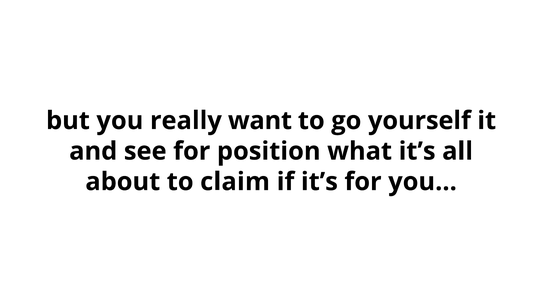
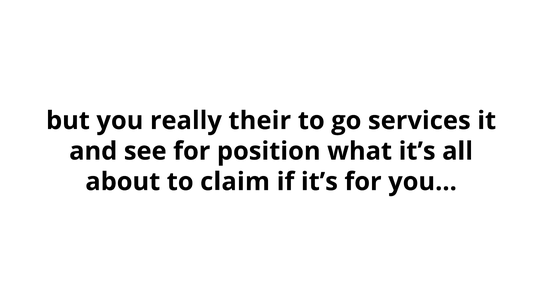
want: want -> their (260, 121)
yourself: yourself -> services (419, 121)
